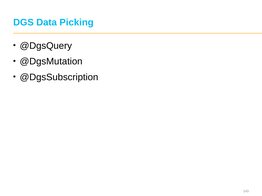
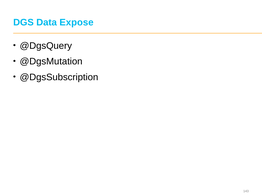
Picking: Picking -> Expose (77, 22)
